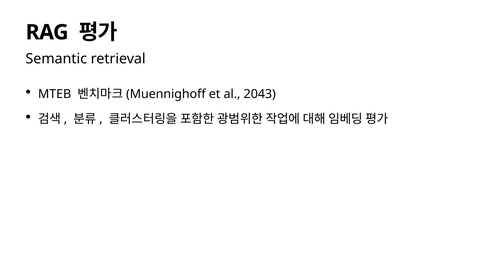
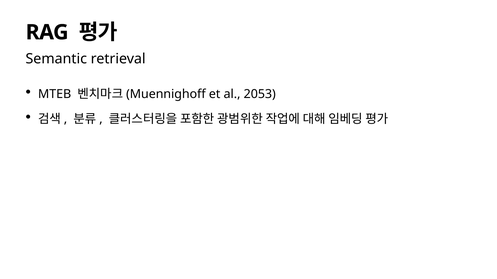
2043: 2043 -> 2053 (260, 94)
